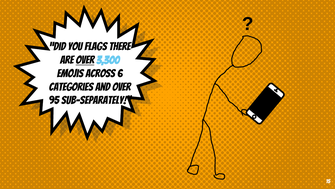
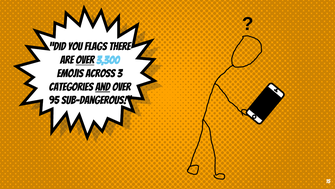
6: 6 -> 3 (120, 73)
and underline: none -> present (103, 87)
sub-separately: sub-separately -> sub-dangerous (96, 100)
